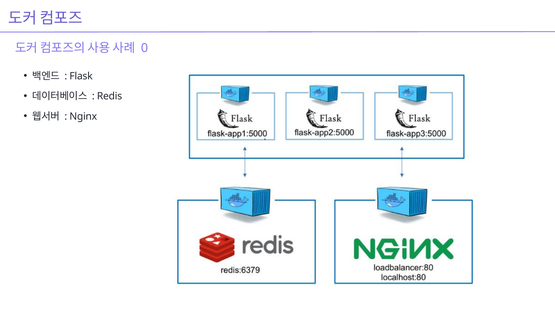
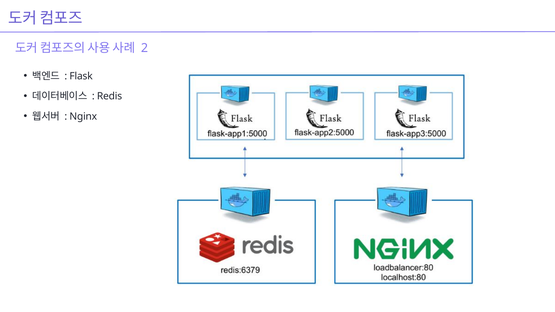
0: 0 -> 2 (144, 48)
